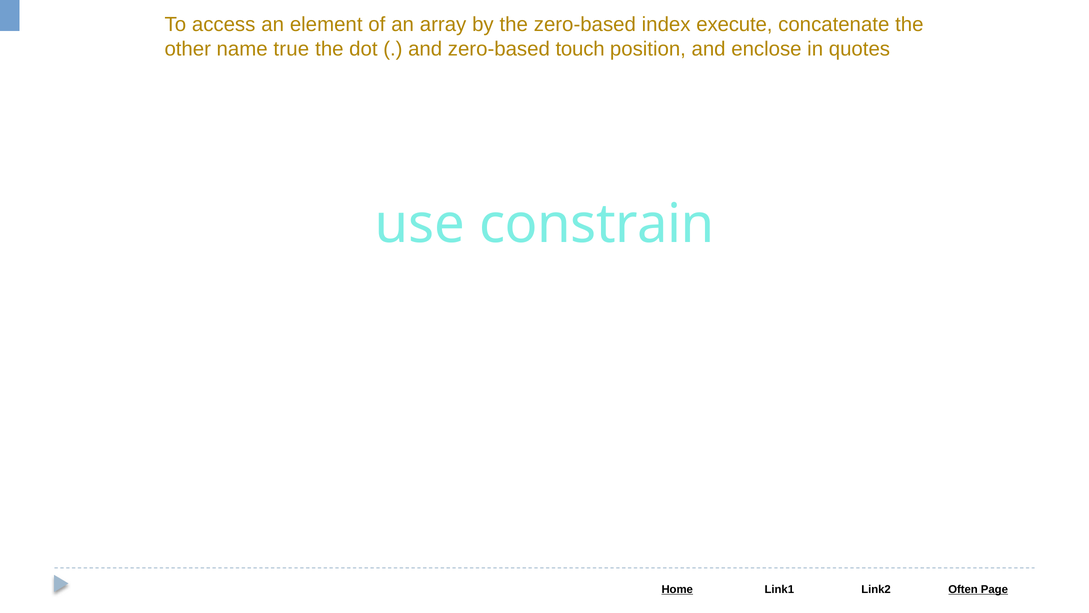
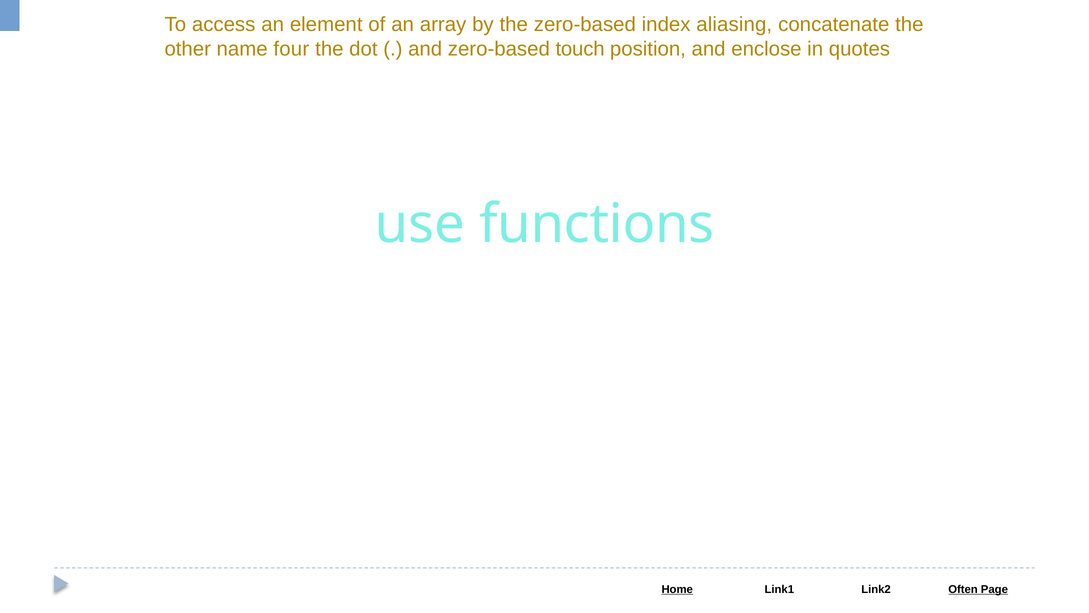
execute: execute -> aliasing (734, 24)
true: true -> four (291, 49)
constrain: constrain -> functions (597, 224)
